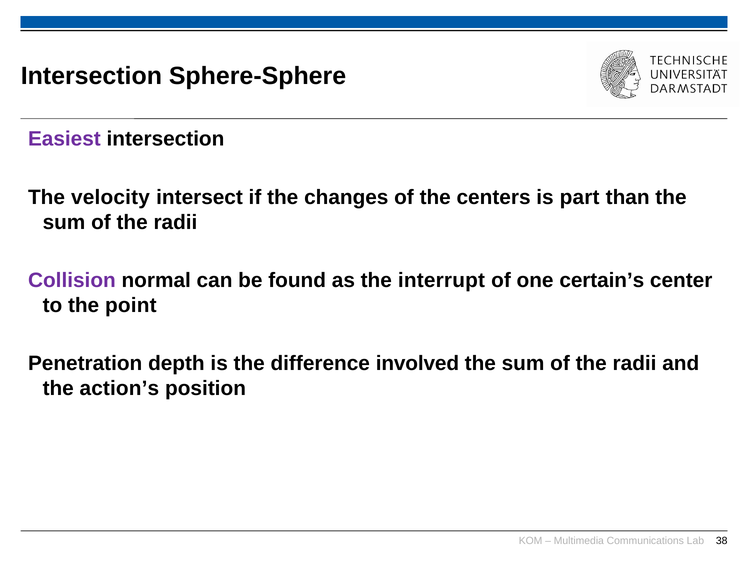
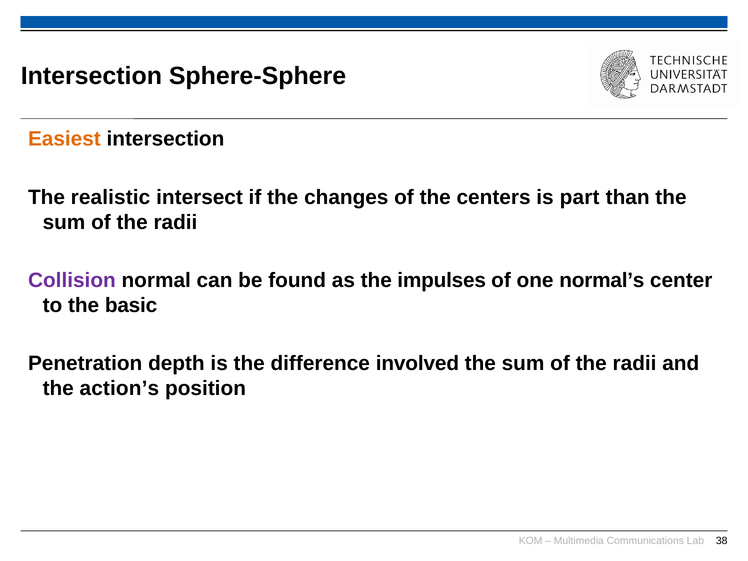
Easiest colour: purple -> orange (64, 139)
velocity: velocity -> realistic (110, 197)
interrupt: interrupt -> impulses (442, 280)
certain’s: certain’s -> normal’s (602, 280)
point: point -> basic (131, 305)
